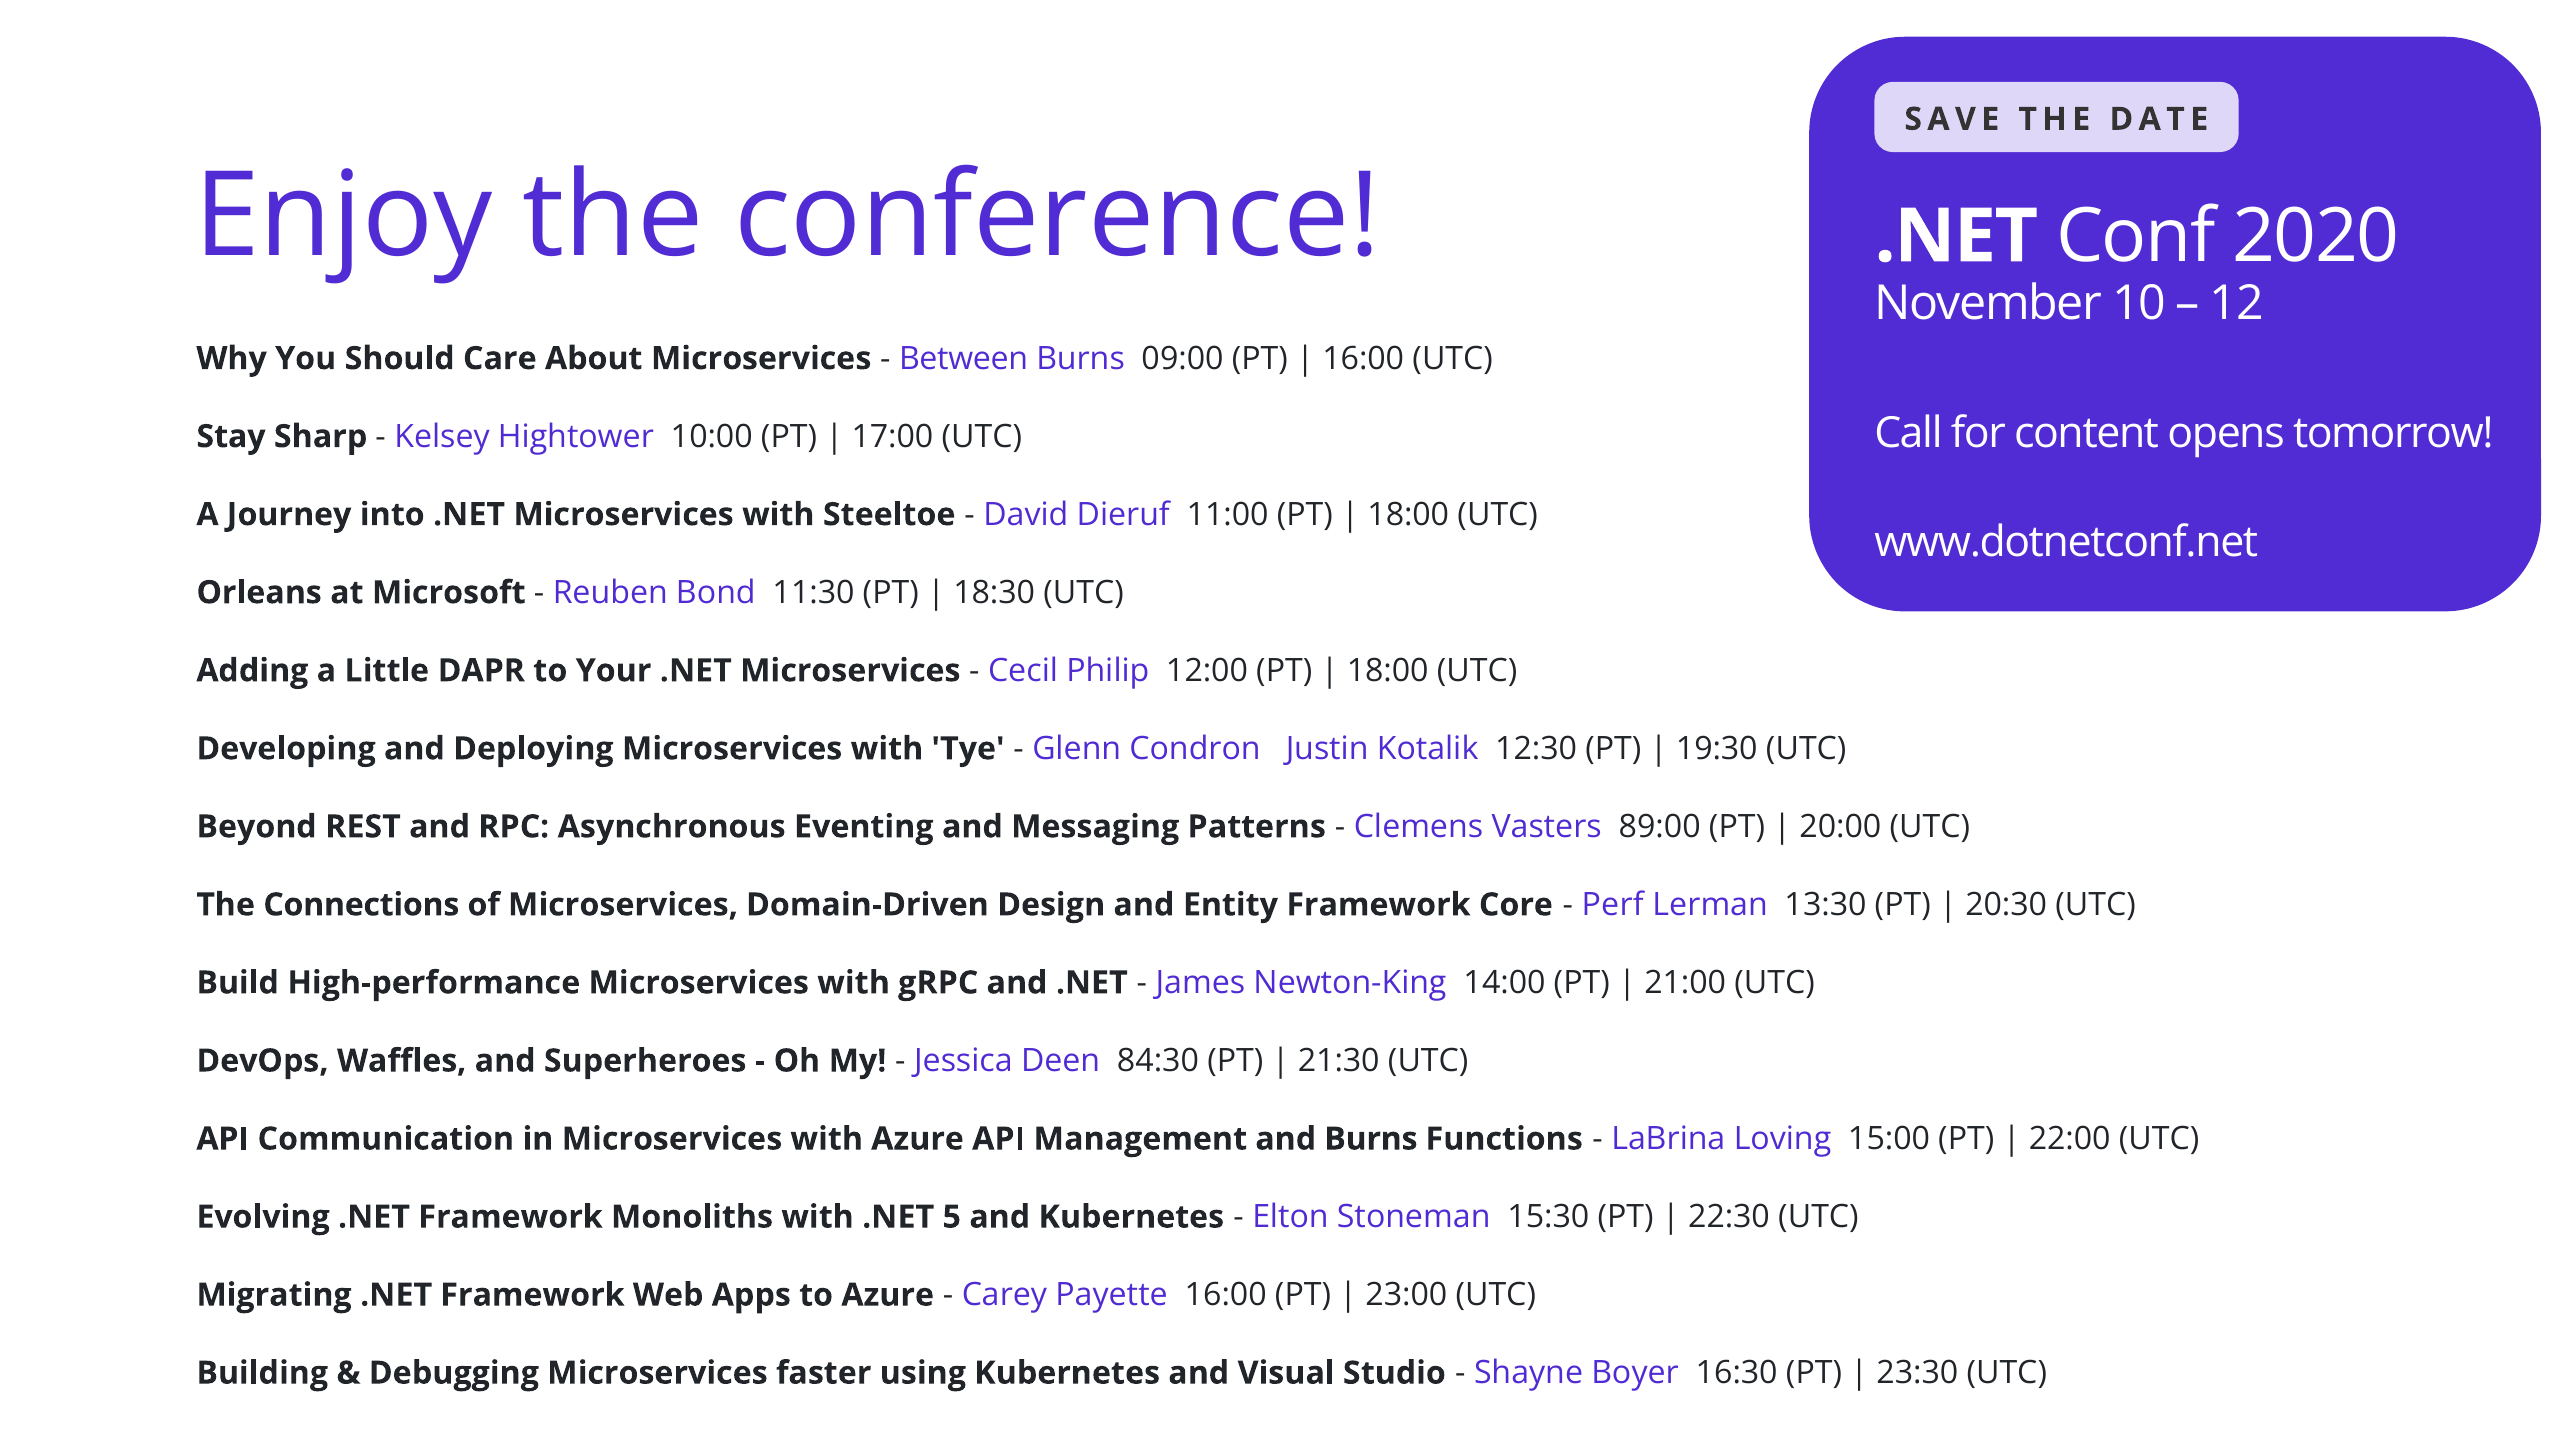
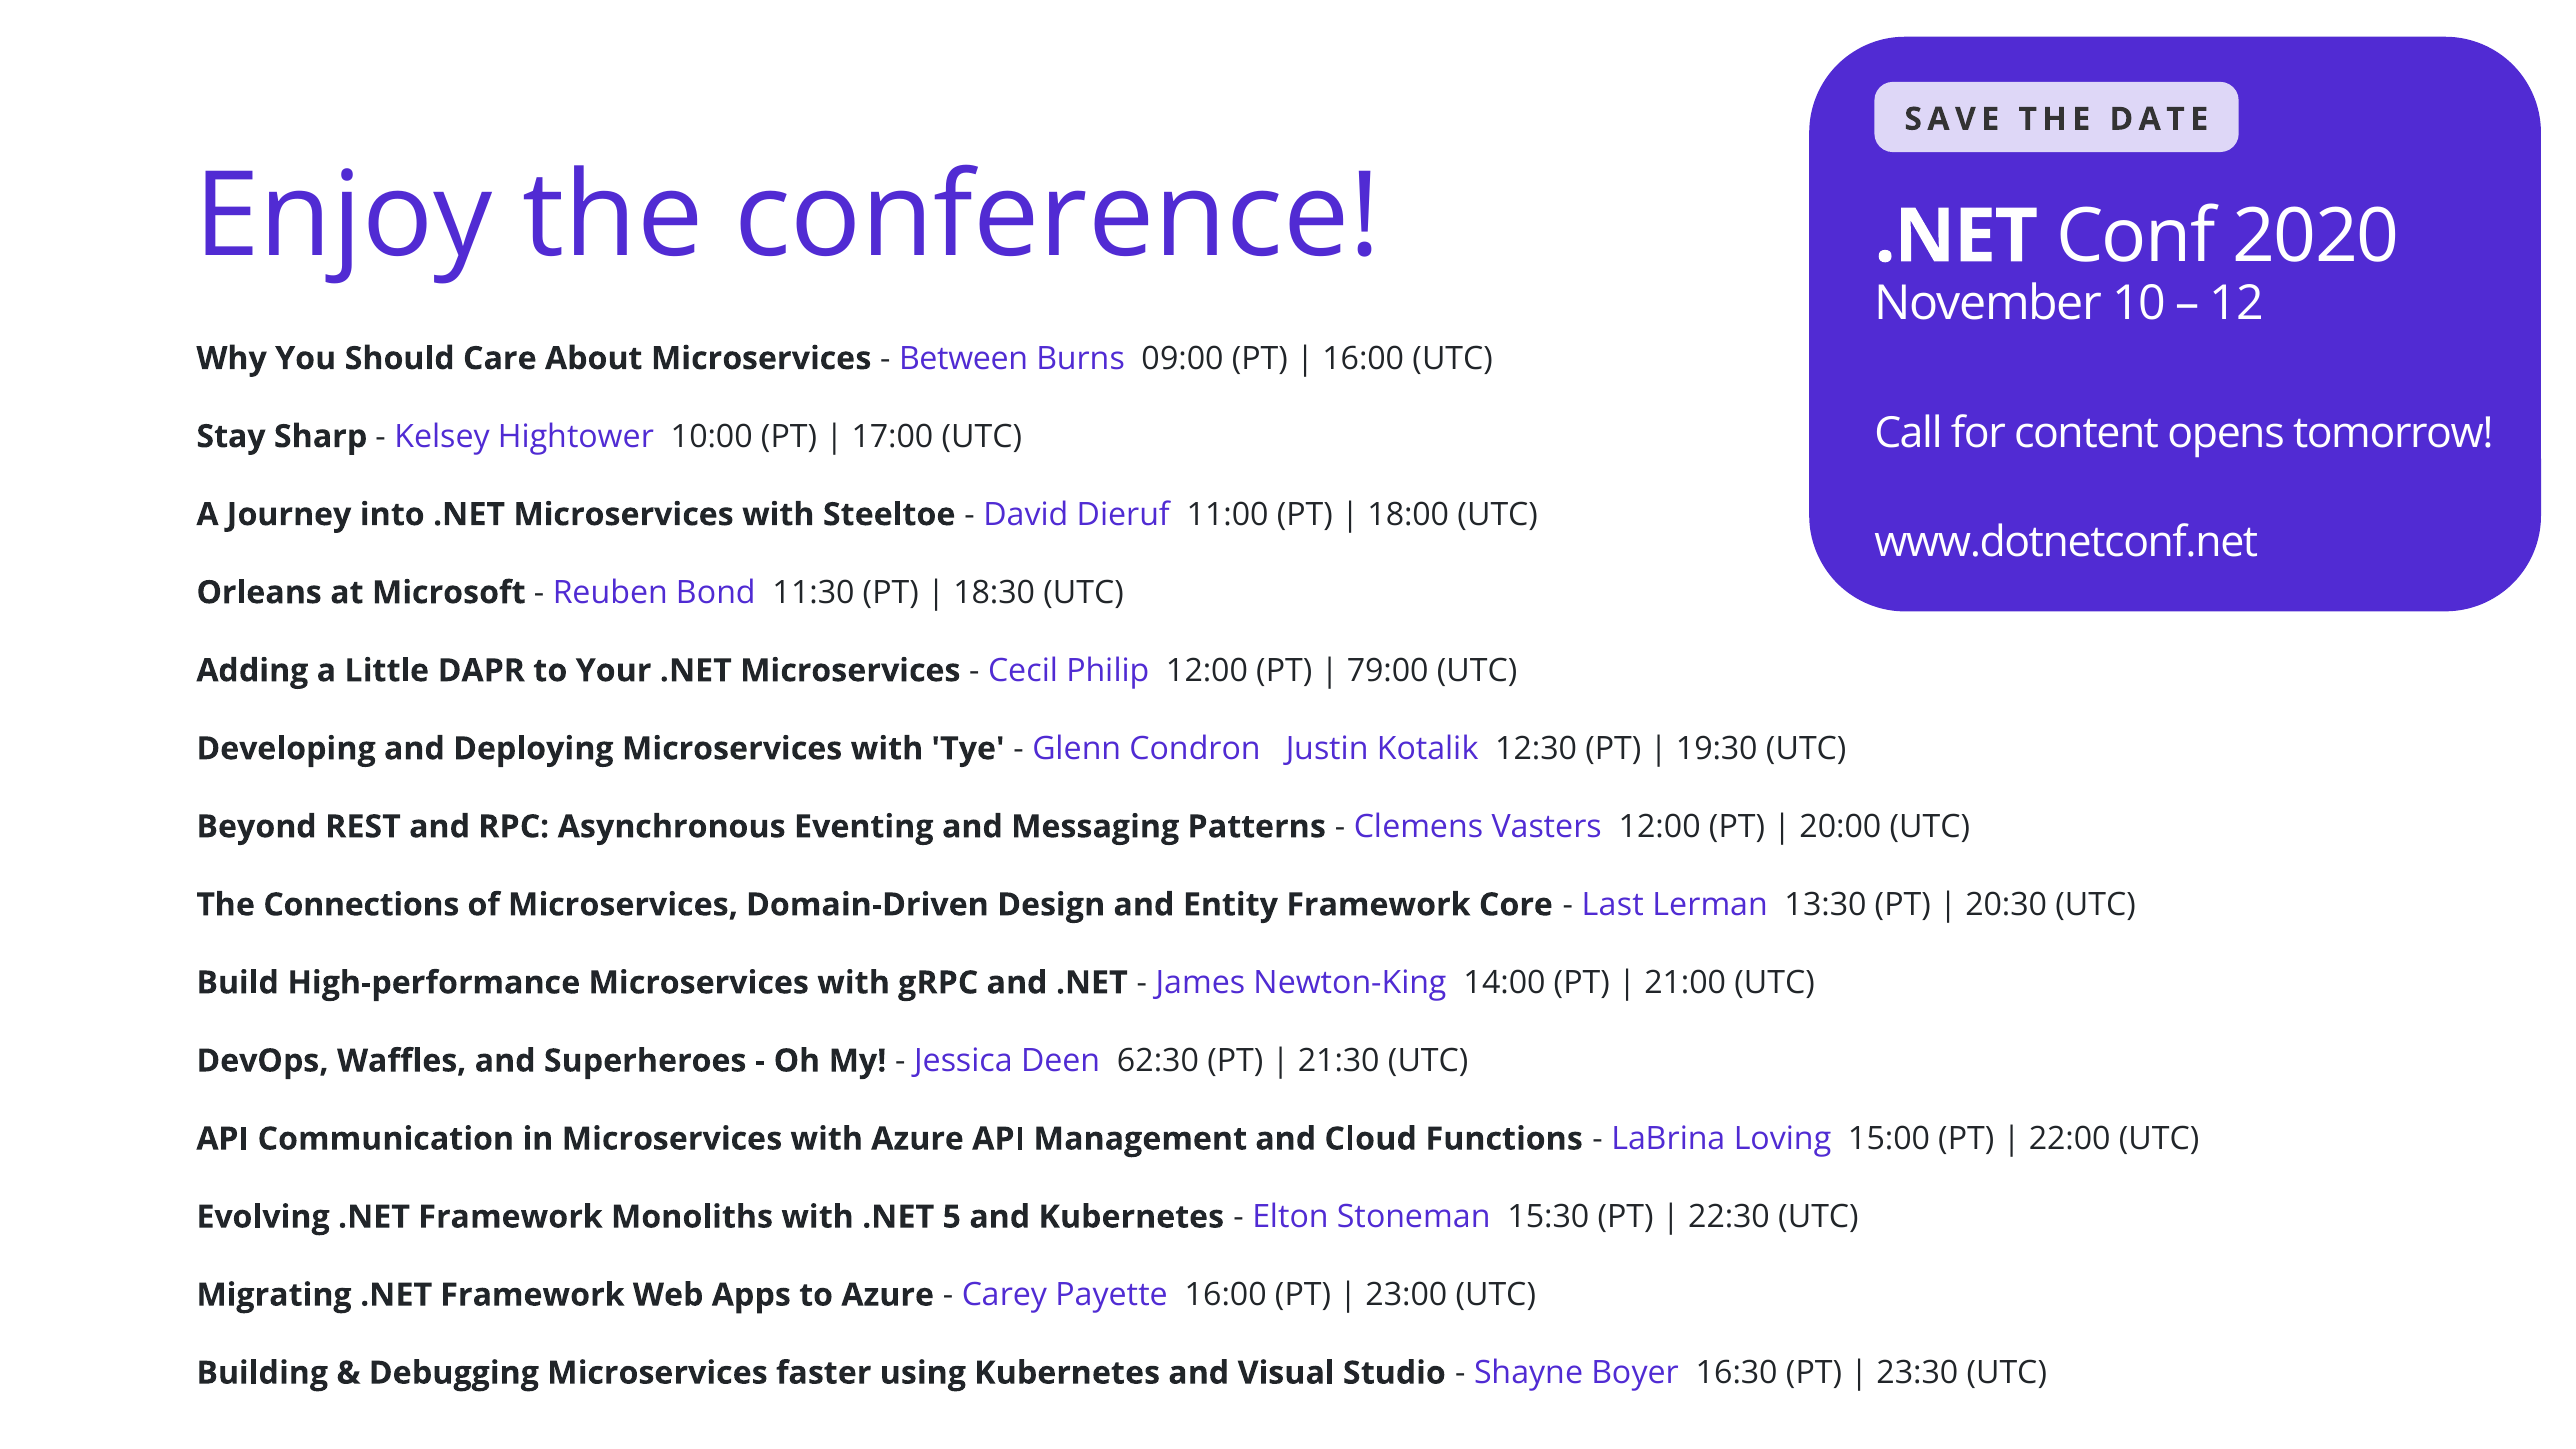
18:00: 18:00 -> 79:00 (1388, 671)
Vasters 89:00: 89:00 -> 12:00 (1660, 827)
Perf: Perf -> Last (1613, 905)
84:30: 84:30 -> 62:30 (1158, 1061)
and Burns: Burns -> Cloud (1371, 1139)
